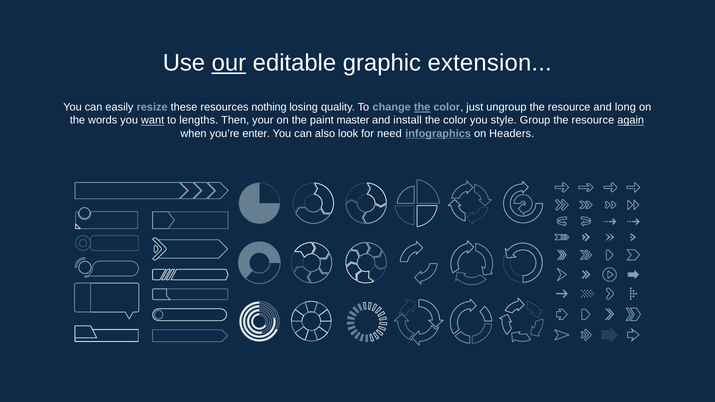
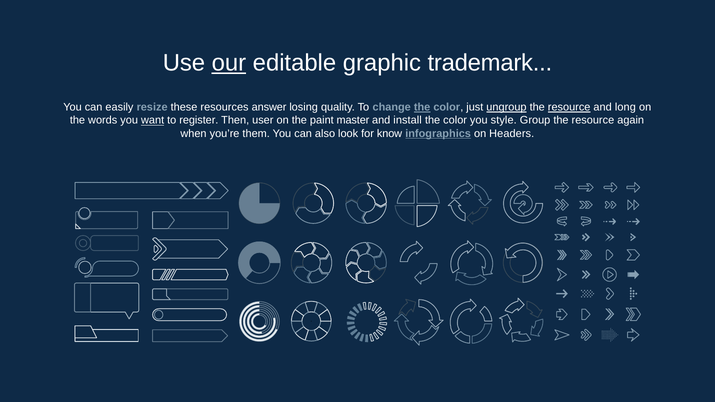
extension: extension -> trademark (490, 63)
nothing: nothing -> answer (269, 107)
ungroup underline: none -> present (506, 107)
resource underline: none -> present (569, 107)
lengths: lengths -> register (199, 120)
your: your -> user (263, 120)
again underline: present -> none (631, 120)
enter: enter -> them (256, 134)
need: need -> know (390, 134)
